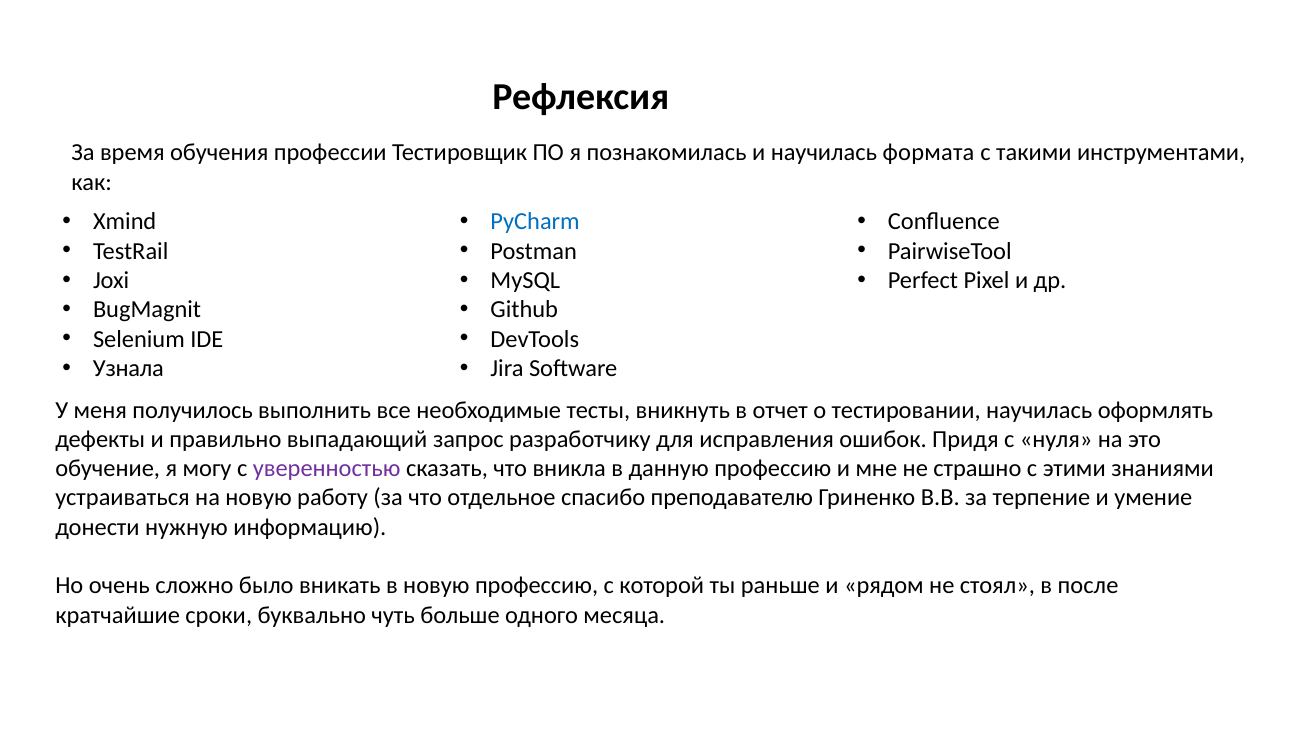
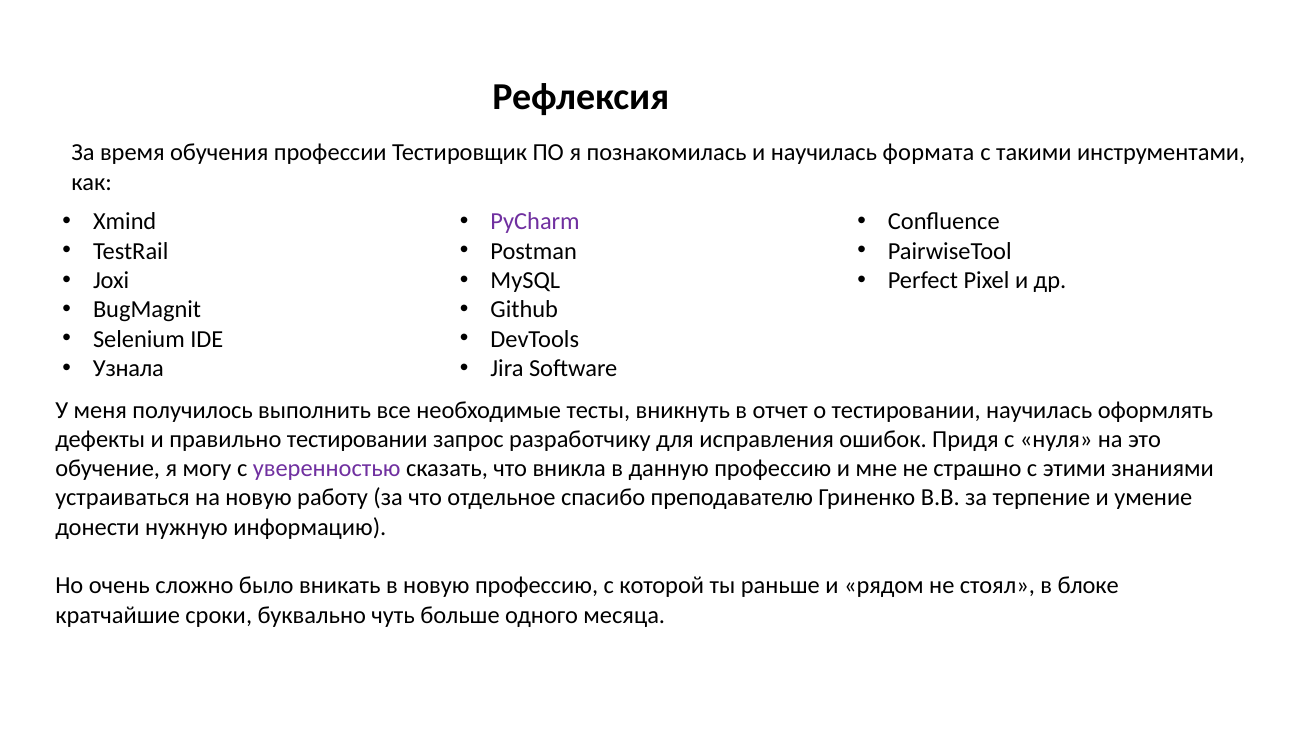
PyCharm colour: blue -> purple (535, 222)
правильно выпадающий: выпадающий -> тестировании (357, 439)
после: после -> блоке (1088, 586)
